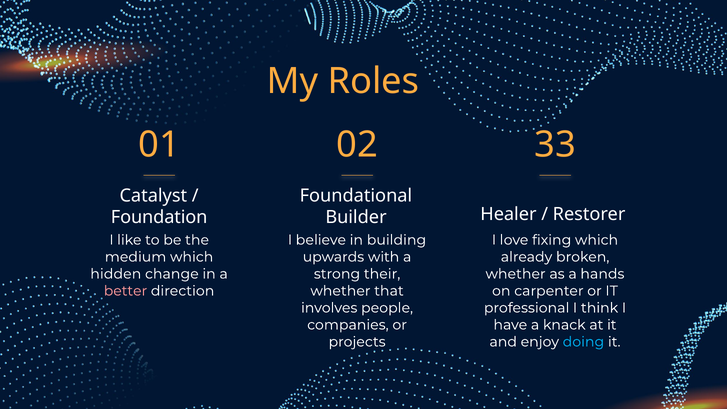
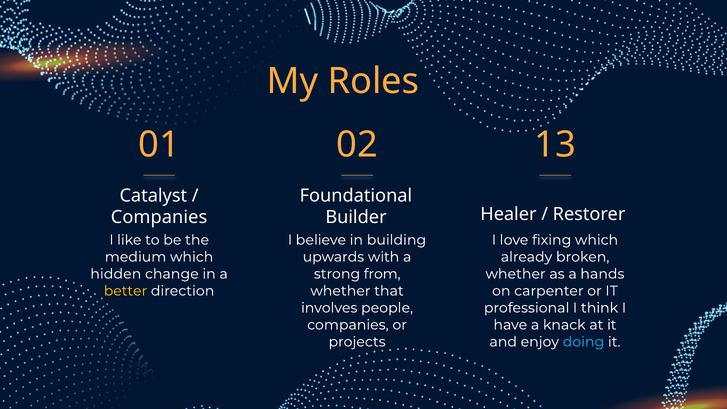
33: 33 -> 13 (555, 145)
Foundation: Foundation -> Companies (159, 217)
their: their -> from (382, 274)
better colour: pink -> yellow (125, 291)
